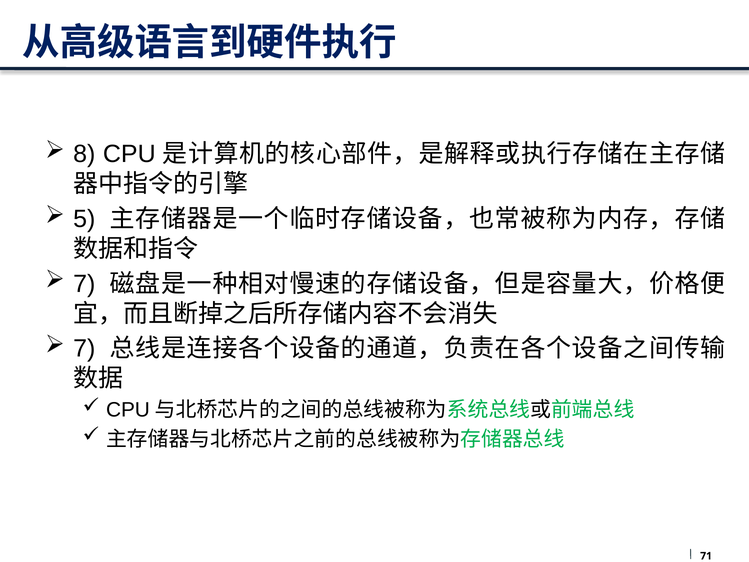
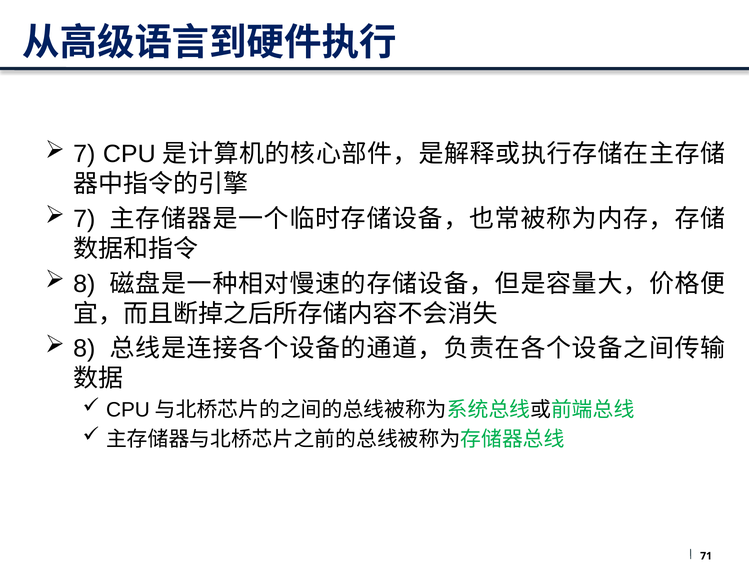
8: 8 -> 7 (84, 154)
5: 5 -> 7 (84, 219)
7: 7 -> 8 (84, 284)
7: 7 -> 8 (84, 349)
